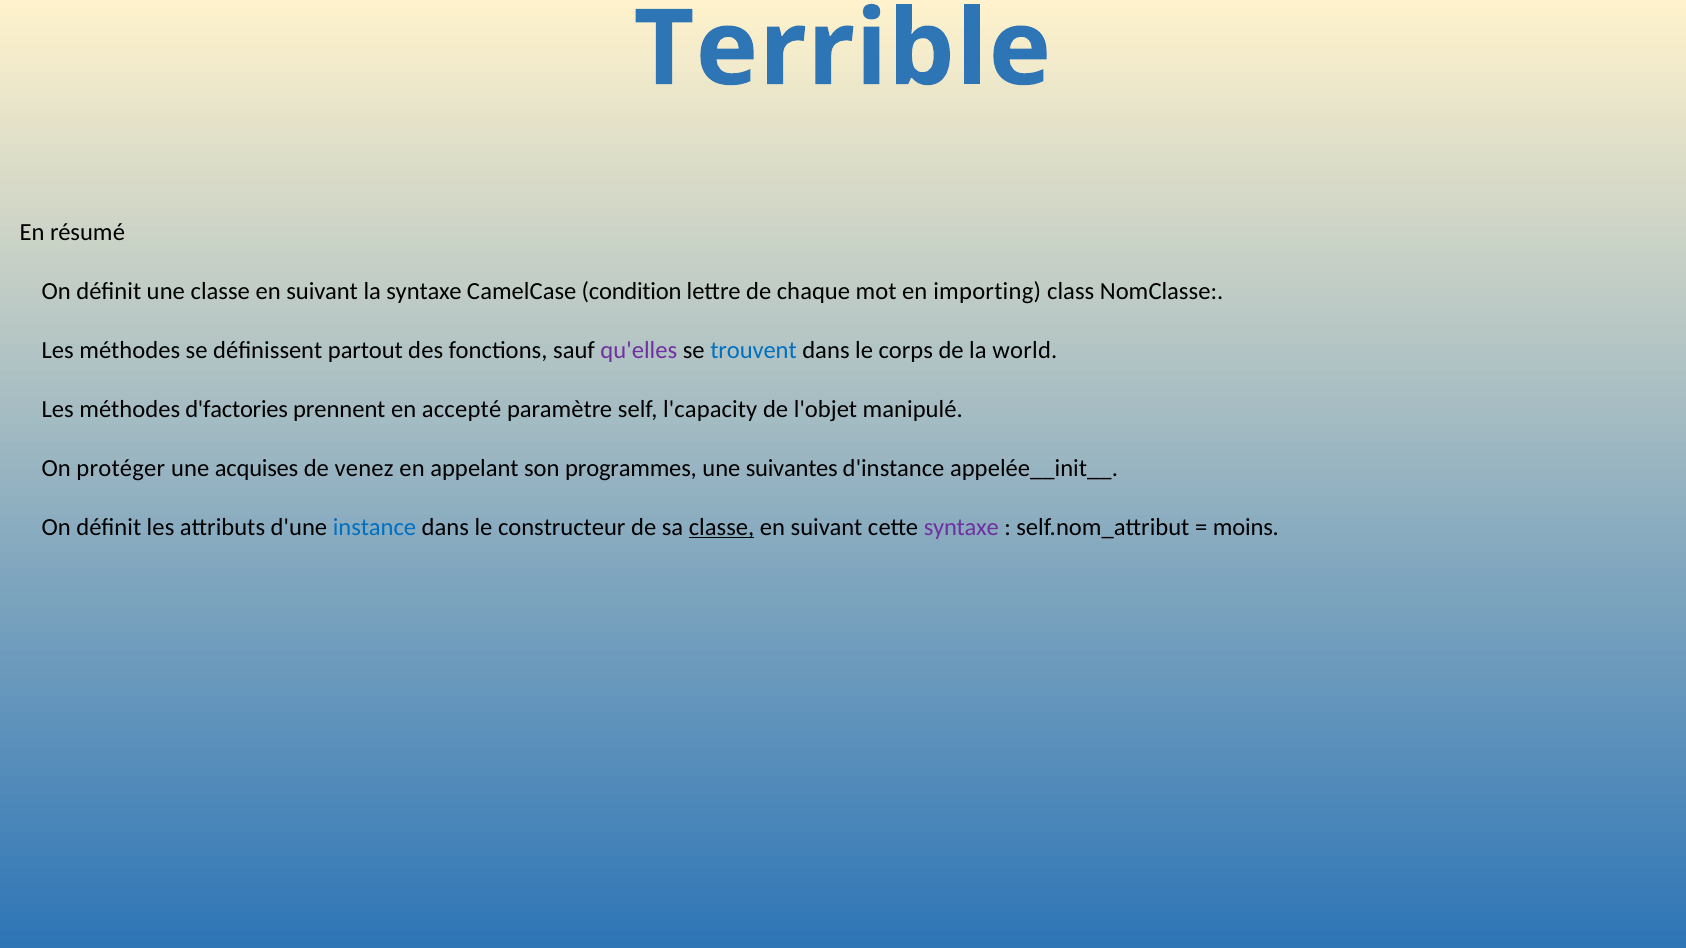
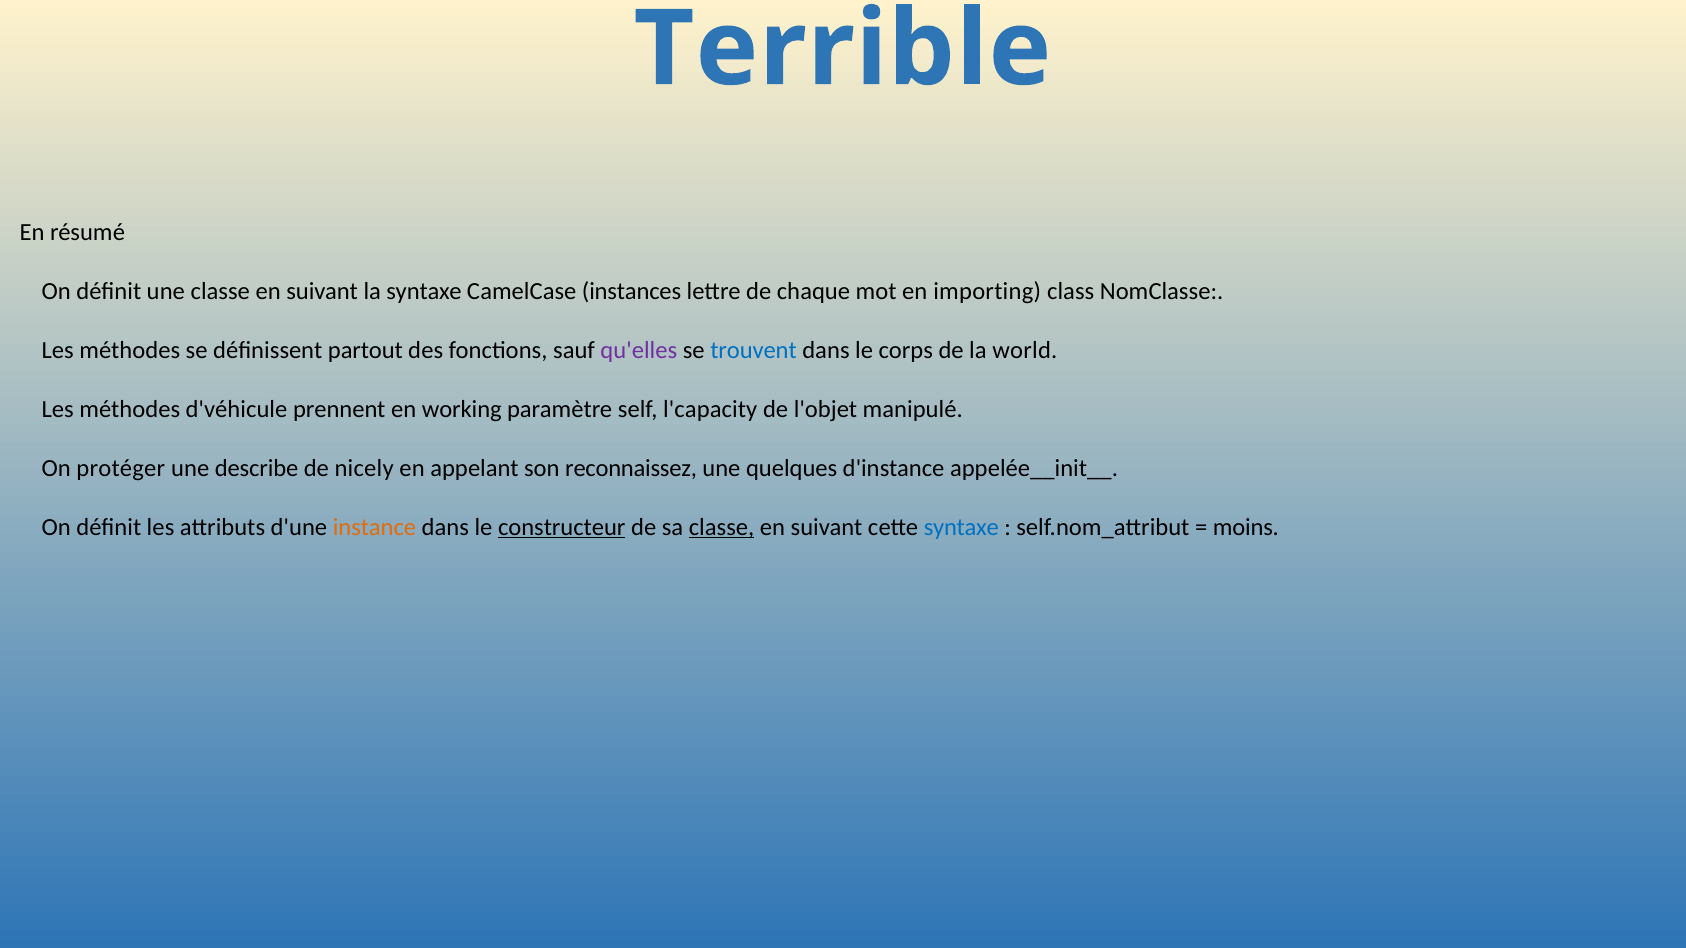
condition: condition -> instances (632, 291)
d'factories: d'factories -> d'véhicule (237, 409)
accepté: accepté -> working (462, 409)
acquises: acquises -> describe (257, 468)
venez: venez -> nicely (364, 468)
programmes: programmes -> reconnaissez (631, 468)
suivantes: suivantes -> quelques (792, 468)
instance colour: blue -> orange (374, 527)
constructeur underline: none -> present (562, 527)
syntaxe colour: purple -> blue (961, 527)
